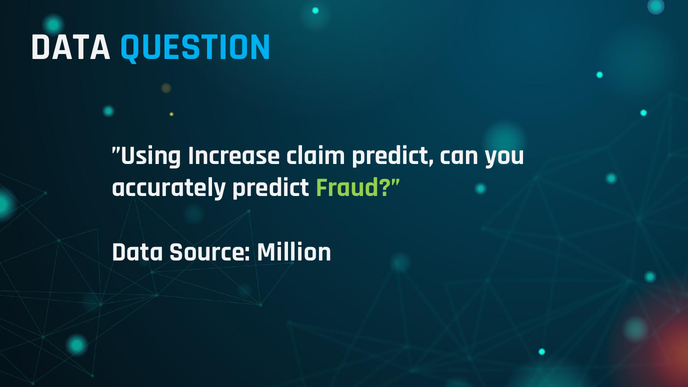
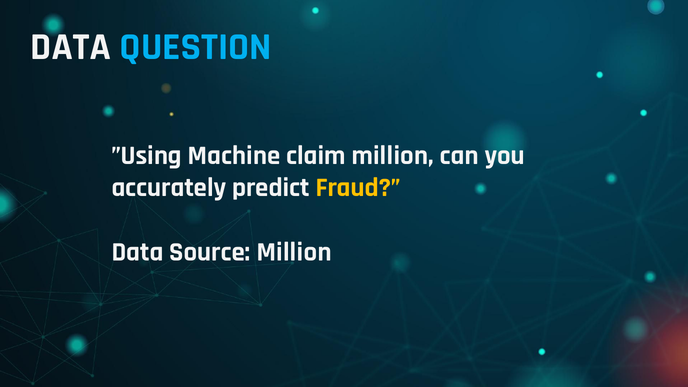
Increase: Increase -> Machine (234, 155)
claim predict: predict -> million (393, 155)
Fraud colour: light green -> yellow (358, 188)
